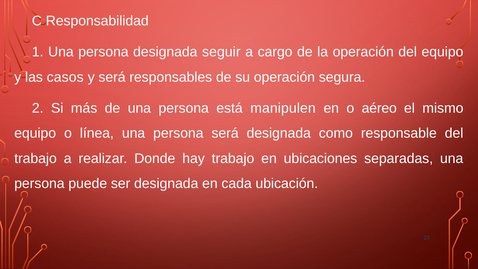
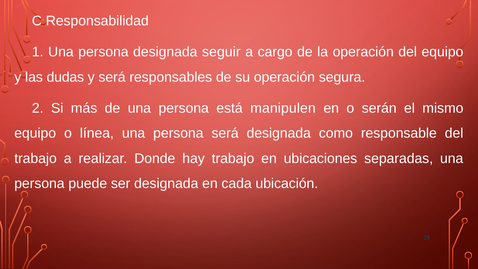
casos: casos -> dudas (65, 77)
aéreo: aéreo -> serán (379, 108)
